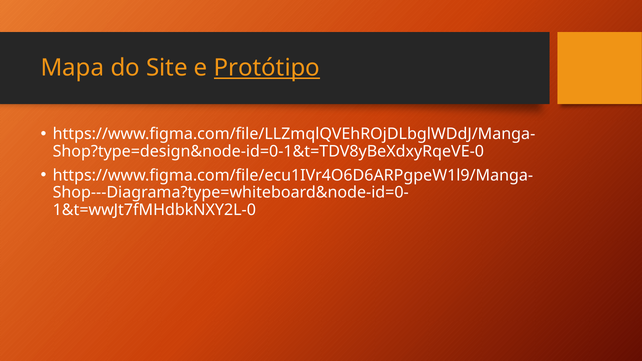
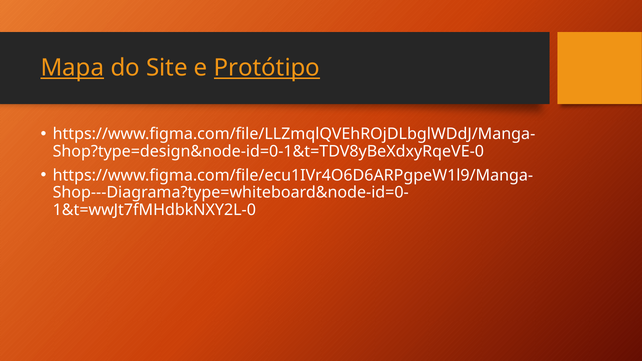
Mapa underline: none -> present (72, 68)
